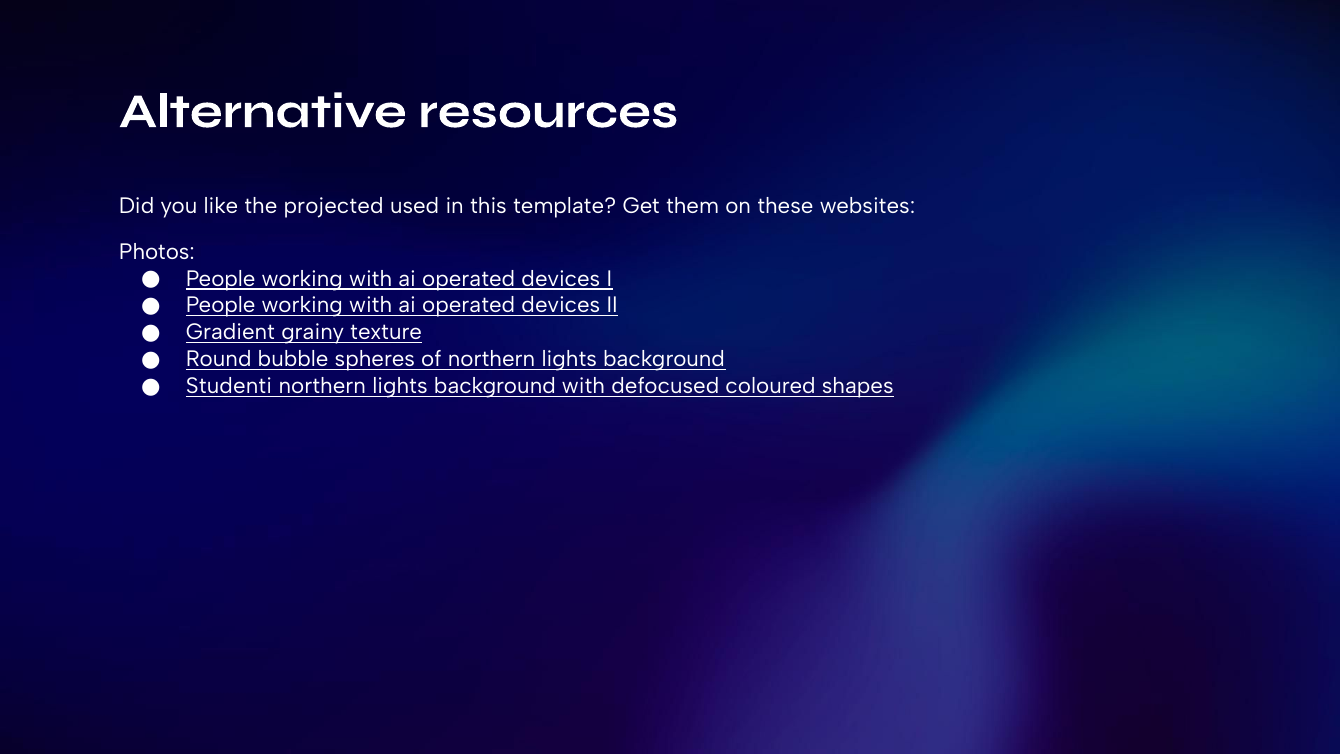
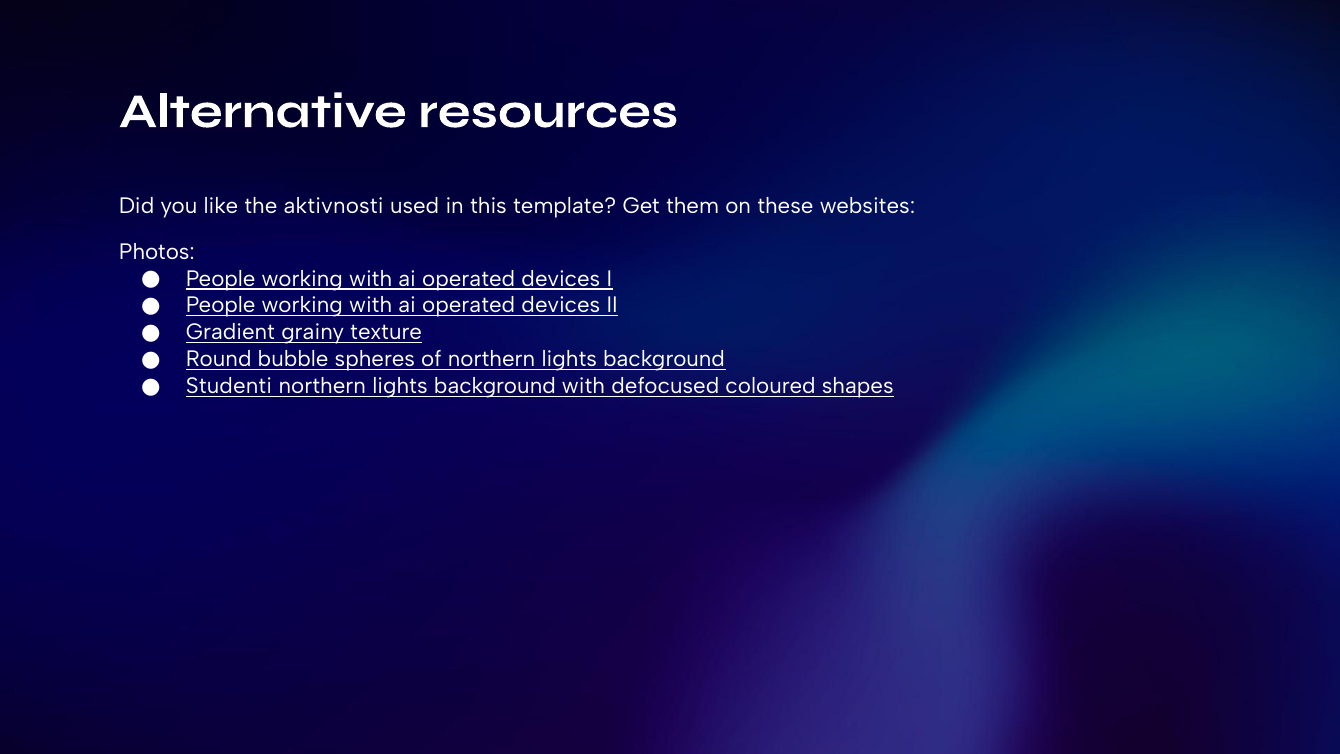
projected: projected -> aktivnosti (334, 207)
